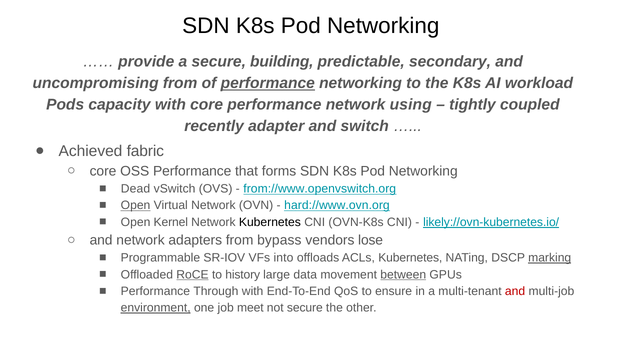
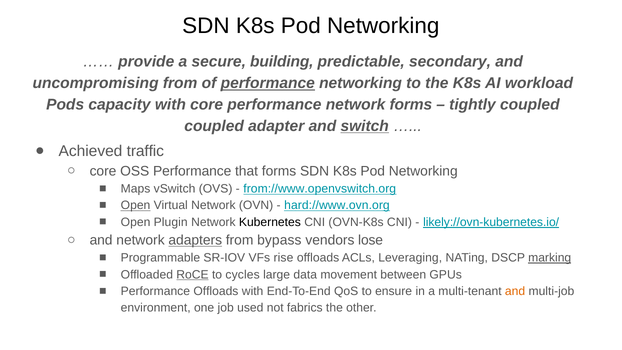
network using: using -> forms (411, 105)
recently: recently -> coupled (214, 126)
switch underline: none -> present (365, 126)
fabric: fabric -> traffic (145, 151)
Dead: Dead -> Maps (136, 189)
Kernel: Kernel -> Plugin (171, 222)
adapters underline: none -> present (195, 240)
into: into -> rise (283, 258)
ACLs Kubernetes: Kubernetes -> Leveraging (410, 258)
history: history -> cycles (243, 274)
between underline: present -> none (403, 274)
Performance Through: Through -> Offloads (216, 291)
and colour: red -> orange (515, 291)
environment underline: present -> none (156, 308)
meet: meet -> used (250, 308)
not secure: secure -> fabrics (305, 308)
